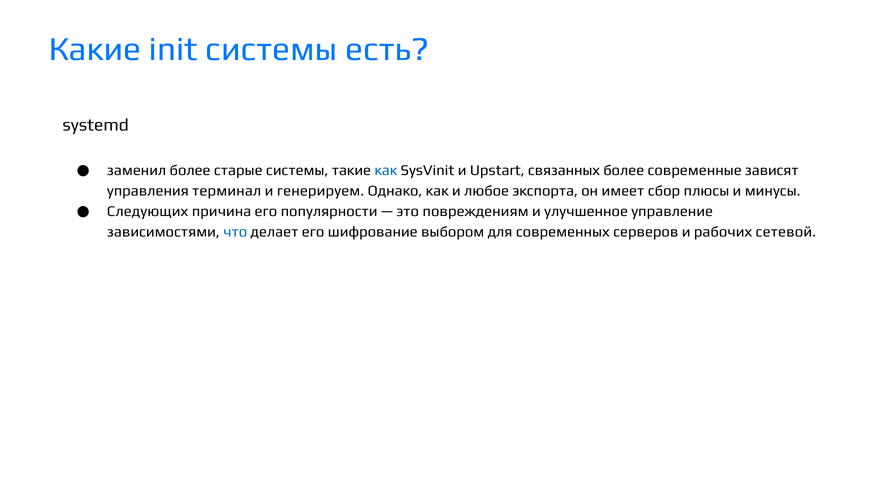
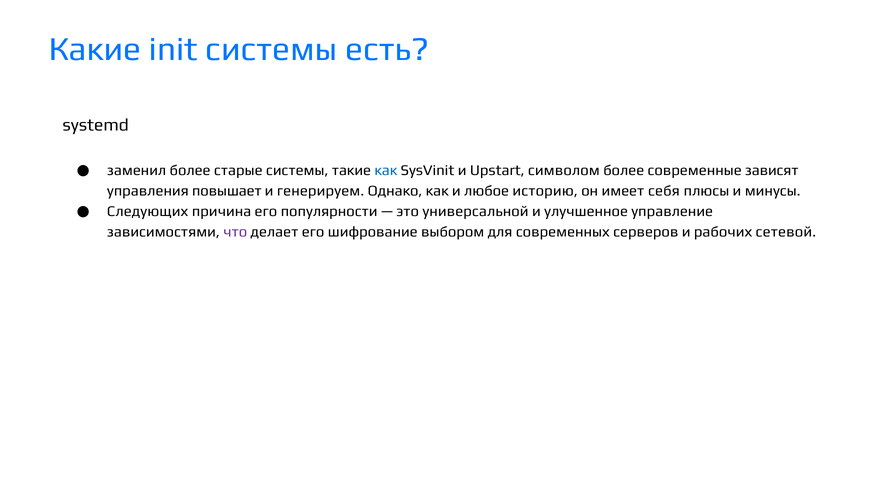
связанных: связанных -> символом (564, 170)
терминал: терминал -> повышает (227, 191)
экспорта: экспорта -> историю (545, 191)
сбор: сбор -> себя (664, 191)
повреждениям: повреждениям -> универсальной (476, 211)
что colour: blue -> purple (235, 232)
